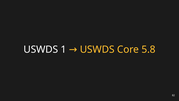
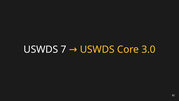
1: 1 -> 7 (64, 49)
5.8: 5.8 -> 3.0 (148, 49)
